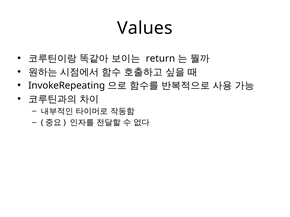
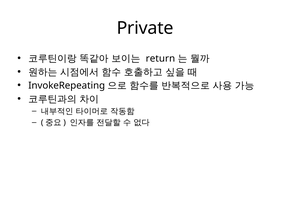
Values: Values -> Private (145, 28)
